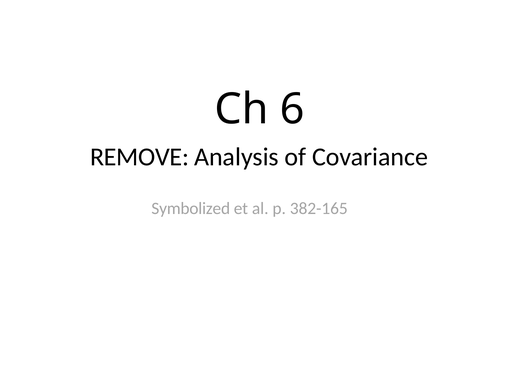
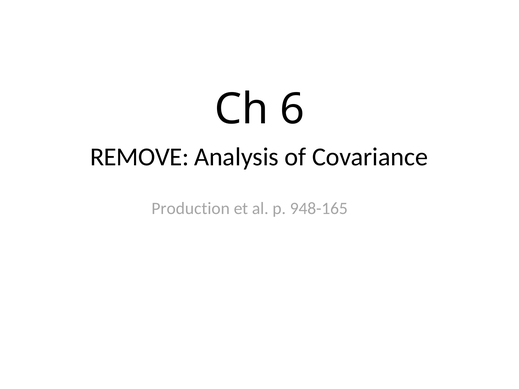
Symbolized: Symbolized -> Production (191, 209)
382-165: 382-165 -> 948-165 (319, 209)
